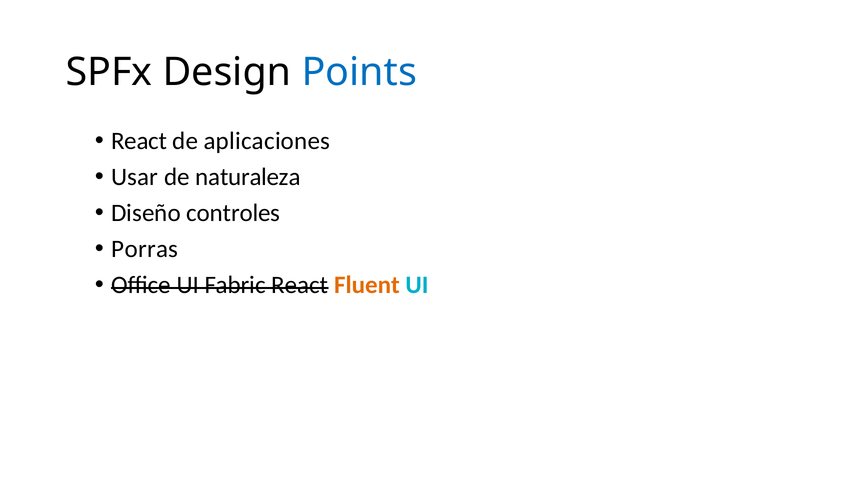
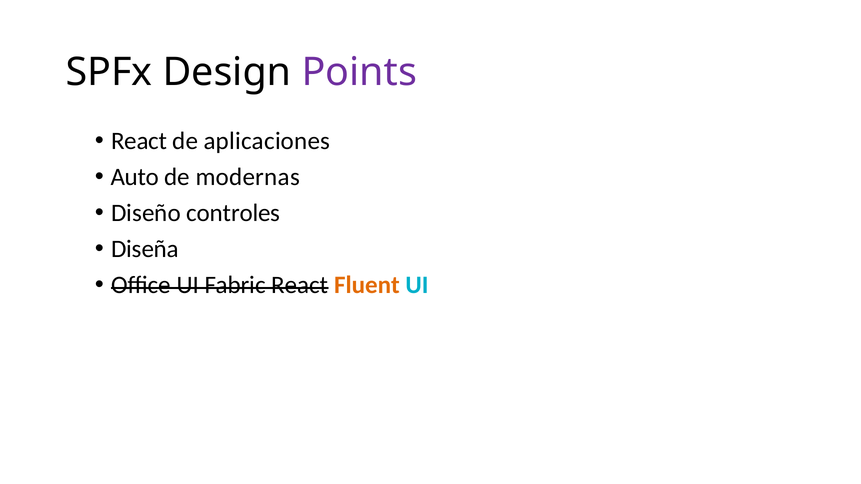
Points colour: blue -> purple (359, 72)
Usar: Usar -> Auto (135, 177)
naturaleza: naturaleza -> modernas (248, 177)
Porras: Porras -> Diseña (145, 249)
